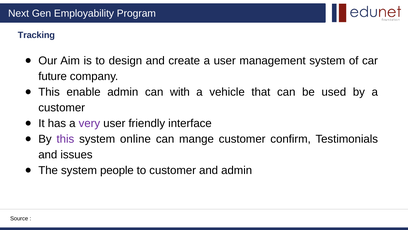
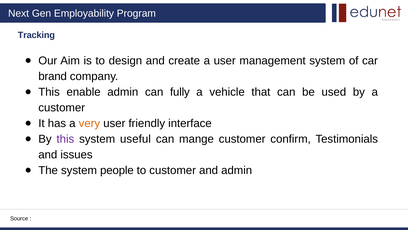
future: future -> brand (53, 76)
with: with -> fully (180, 92)
very colour: purple -> orange (89, 123)
online: online -> useful (135, 139)
